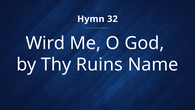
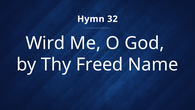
Ruins: Ruins -> Freed (100, 64)
